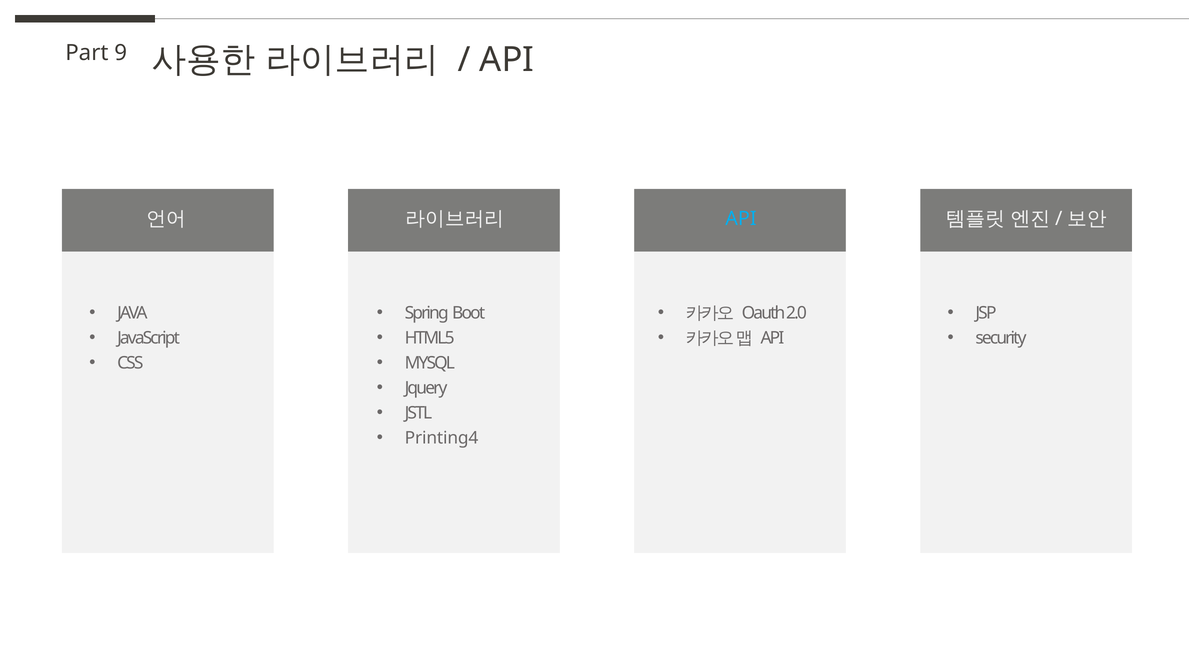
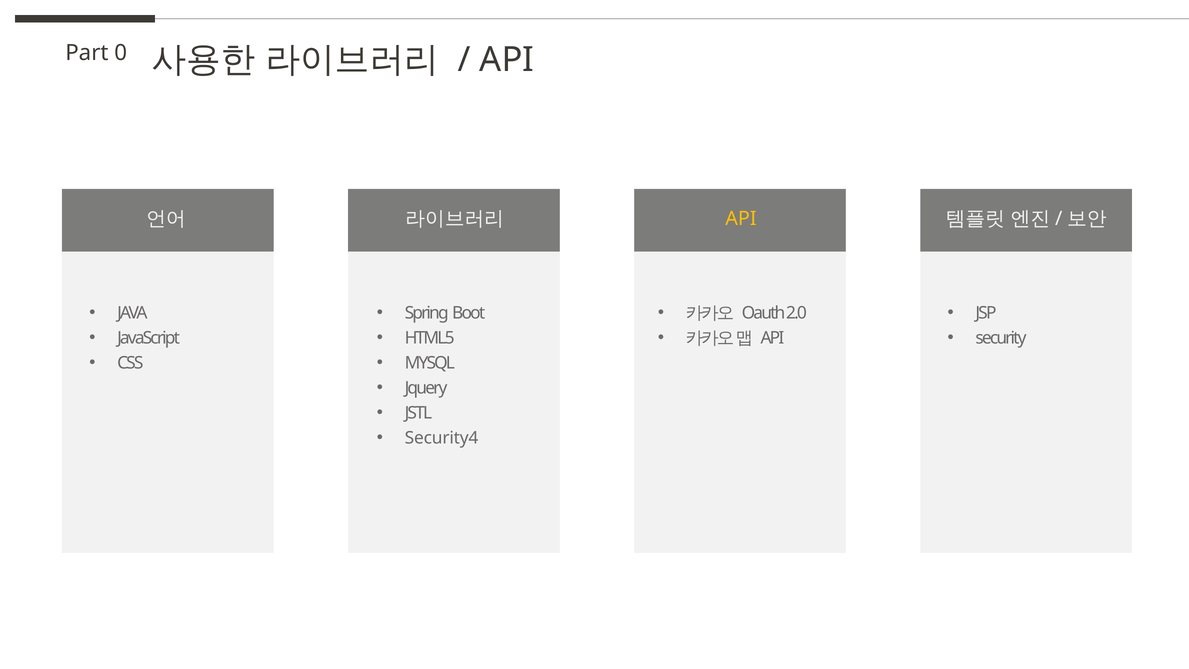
9: 9 -> 0 (121, 53)
API colour: light blue -> yellow (741, 218)
Printing4: Printing4 -> Security4 (442, 438)
